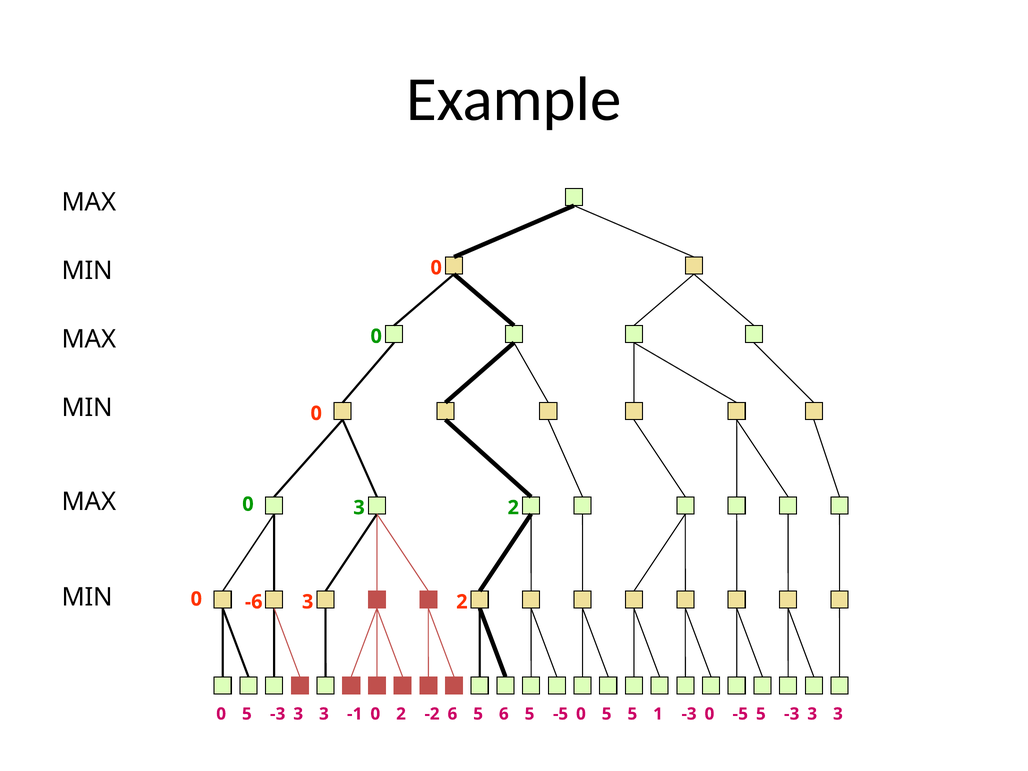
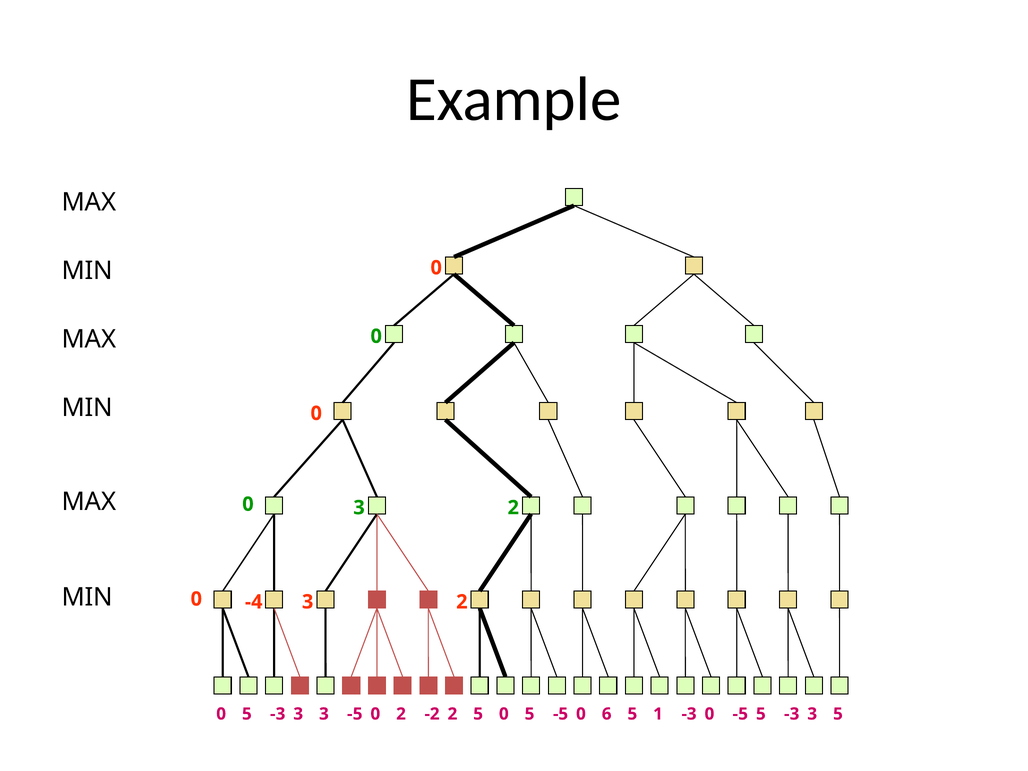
-6: -6 -> -4 (254, 602)
-1: -1 -> -5 (355, 714)
-2 6: 6 -> 2 (452, 714)
-3 6: 6 -> 0 (504, 714)
5: 5 -> 6 (607, 714)
5 3 3: 3 -> 5 (838, 714)
